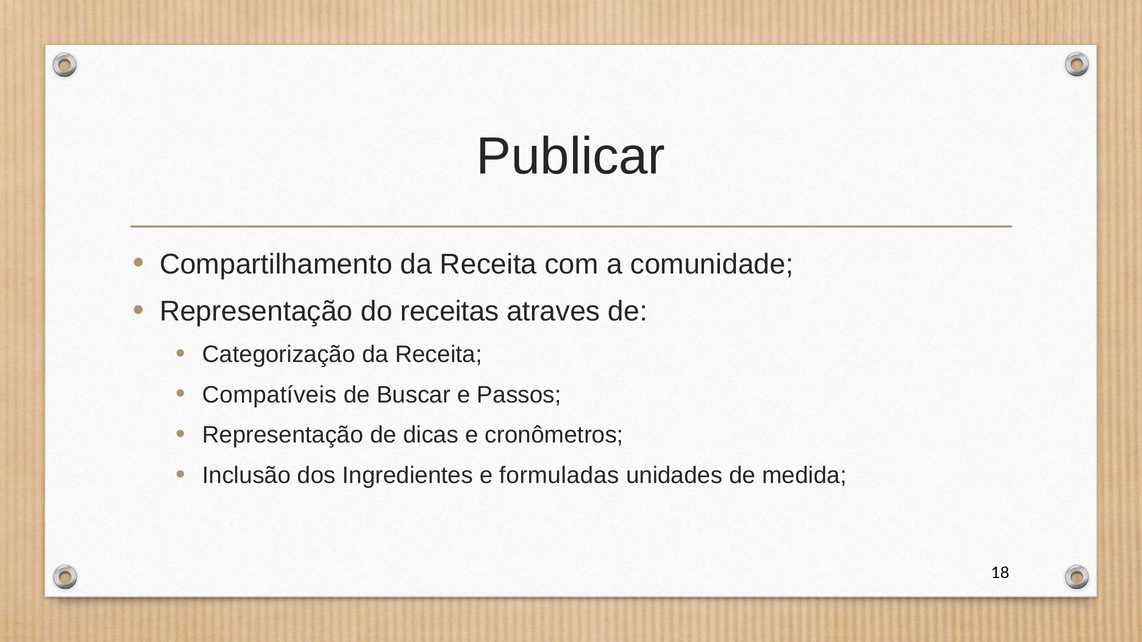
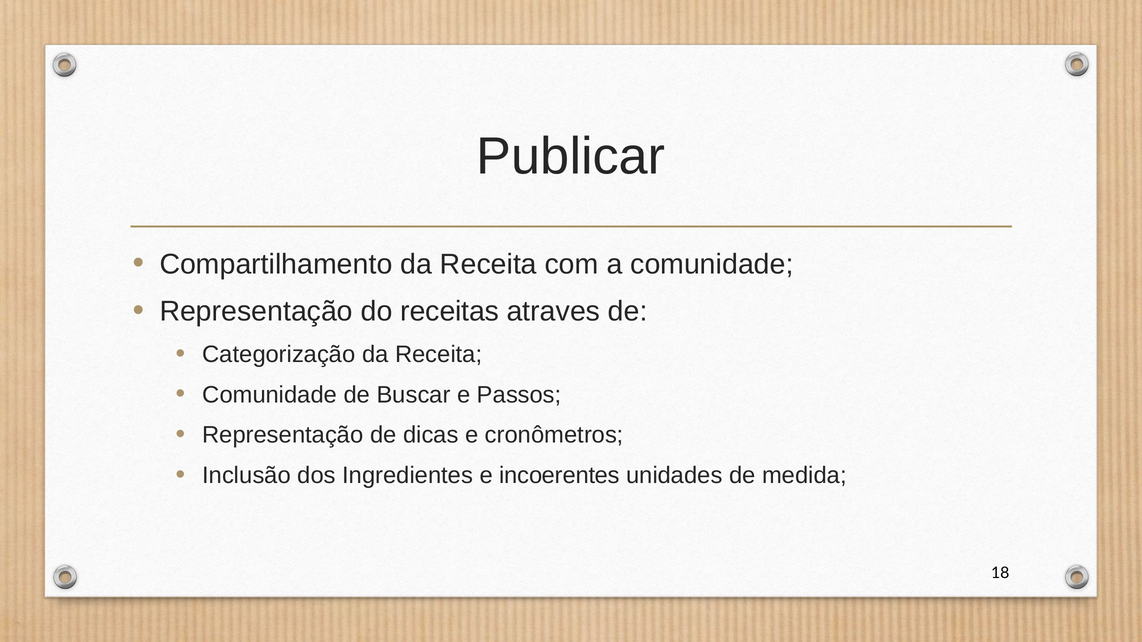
Compatíveis: Compatíveis -> Comunidade (270, 395)
formuladas: formuladas -> incoerentes (560, 476)
